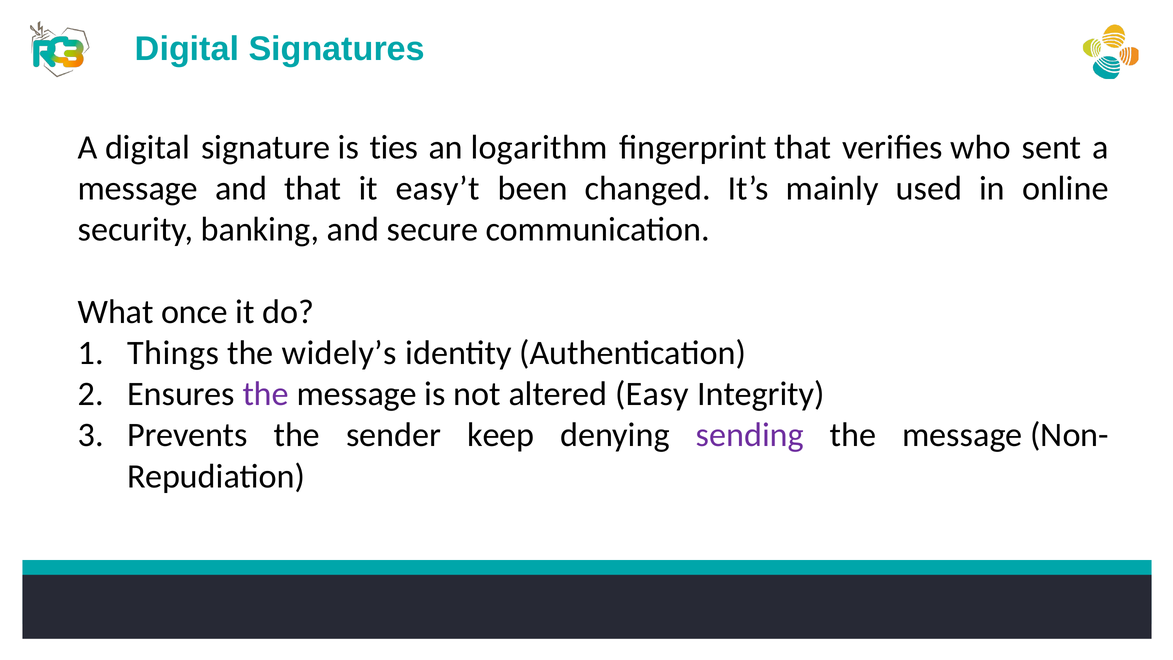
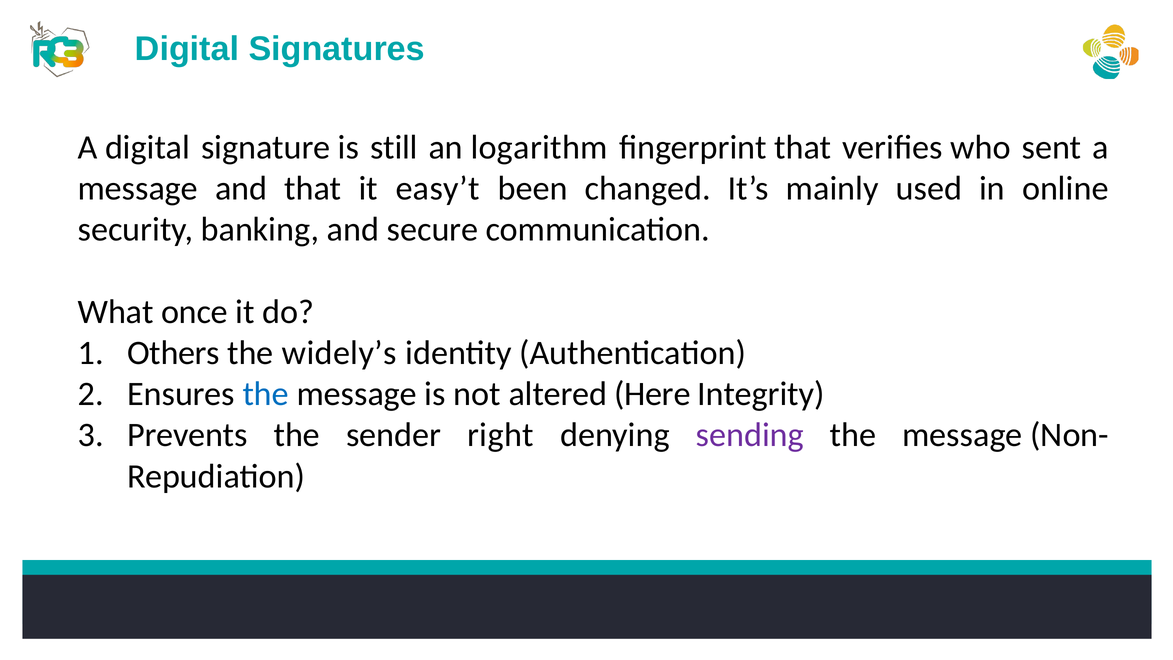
ties: ties -> still (394, 147)
Things: Things -> Others (173, 353)
the colour: purple -> blue (266, 394)
Easy: Easy -> Here (652, 394)
keep: keep -> right (501, 435)
